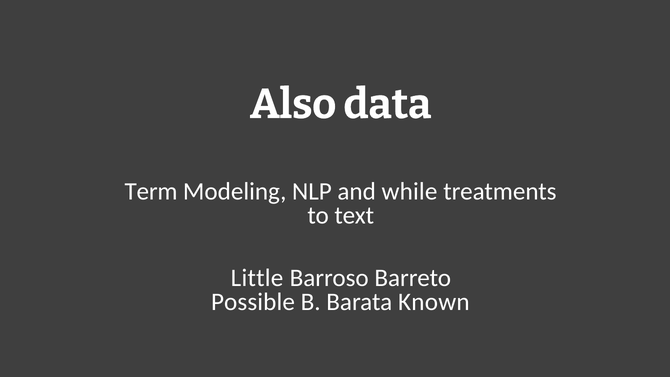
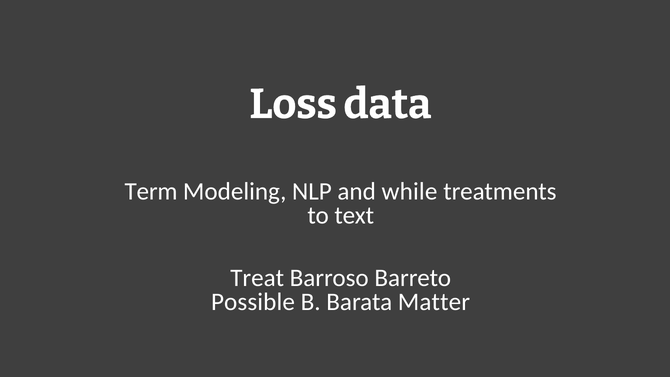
Also: Also -> Loss (293, 104)
Little: Little -> Treat (257, 278)
Known: Known -> Matter (434, 302)
